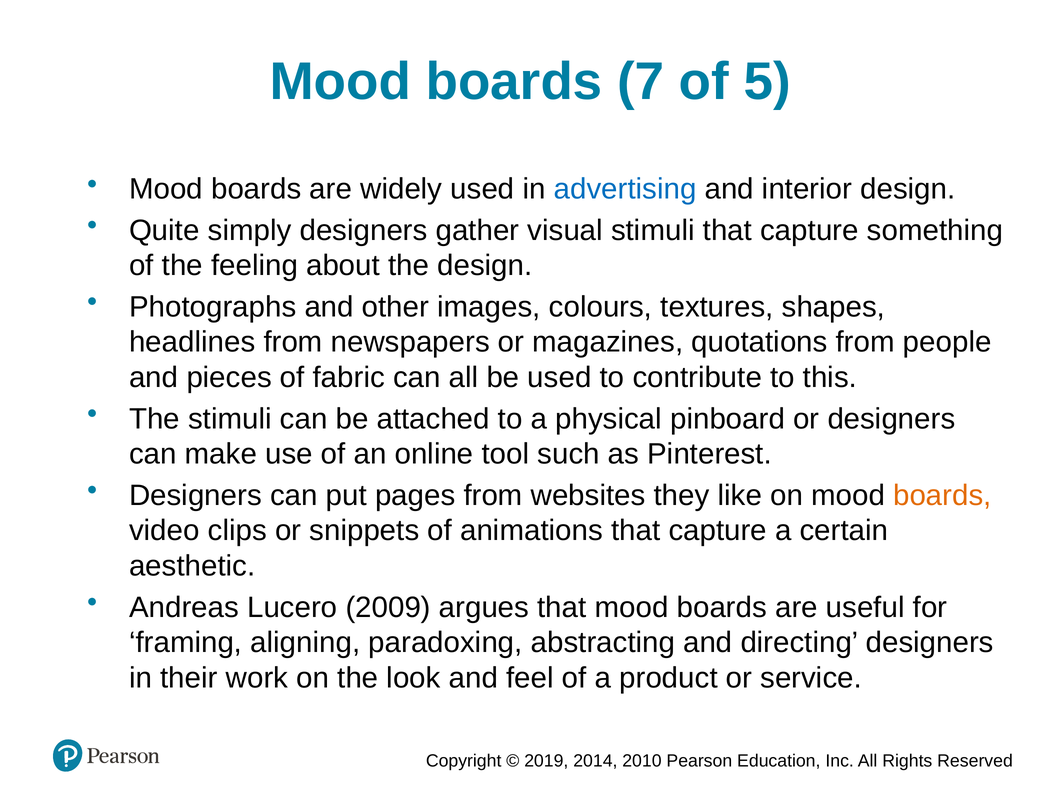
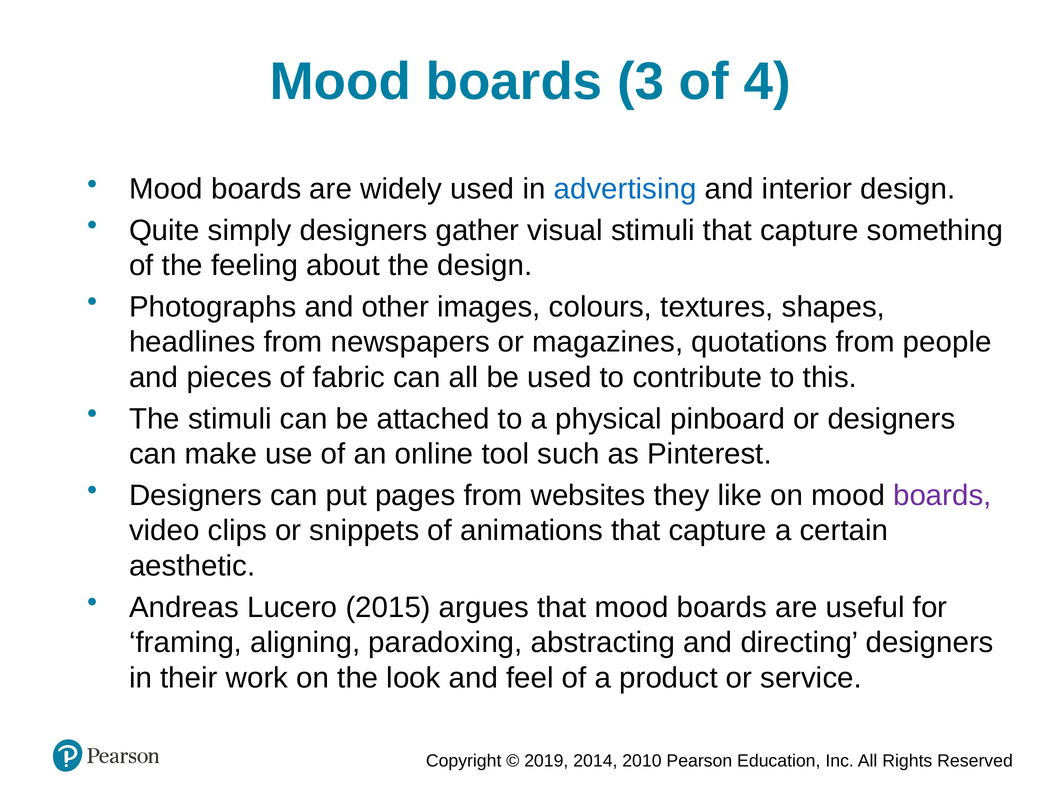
7: 7 -> 3 (641, 82)
5: 5 -> 4 (767, 82)
boards colour: orange -> purple (942, 496)
2009: 2009 -> 2015 (388, 608)
